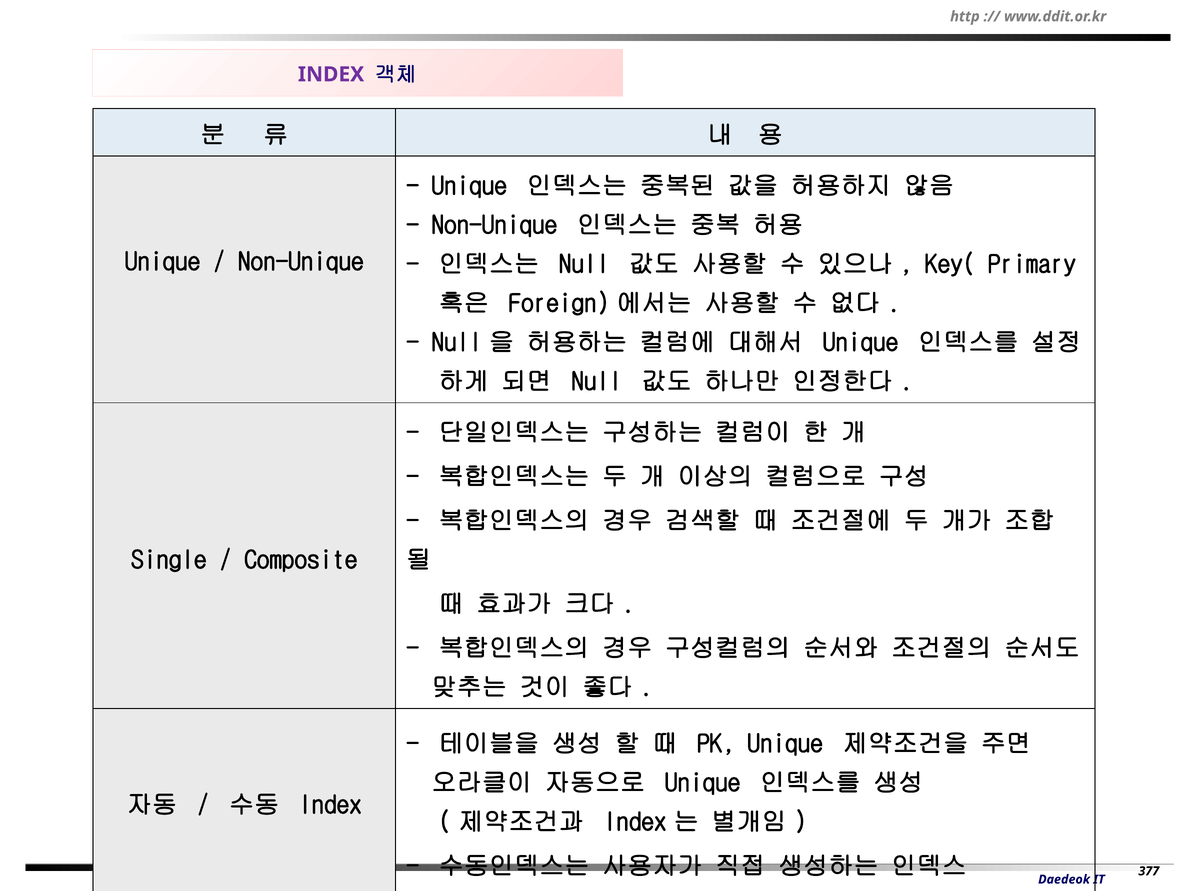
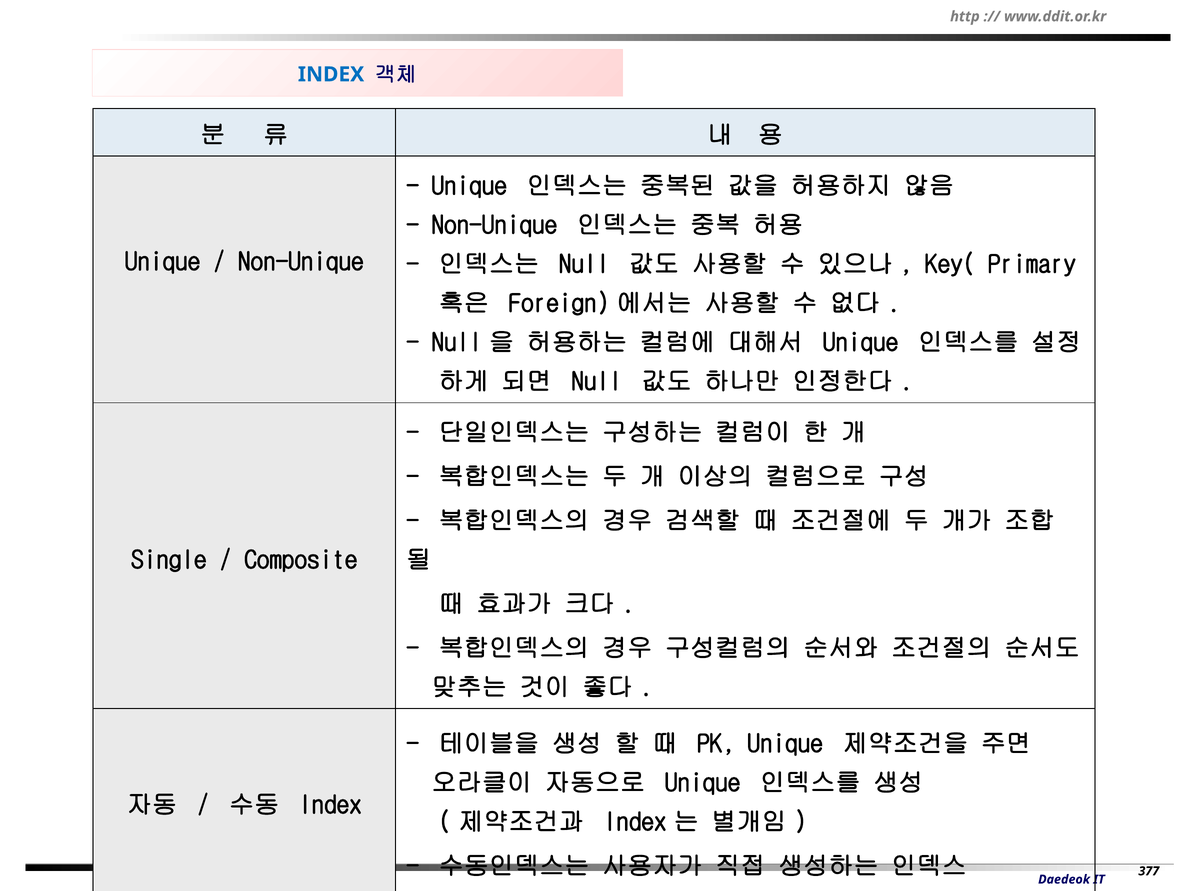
INDEX colour: purple -> blue (331, 74)
